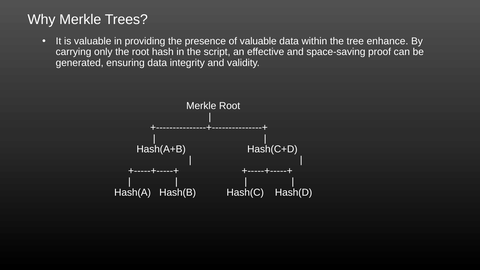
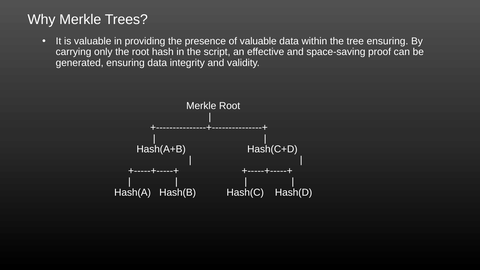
tree enhance: enhance -> ensuring (387, 41)
